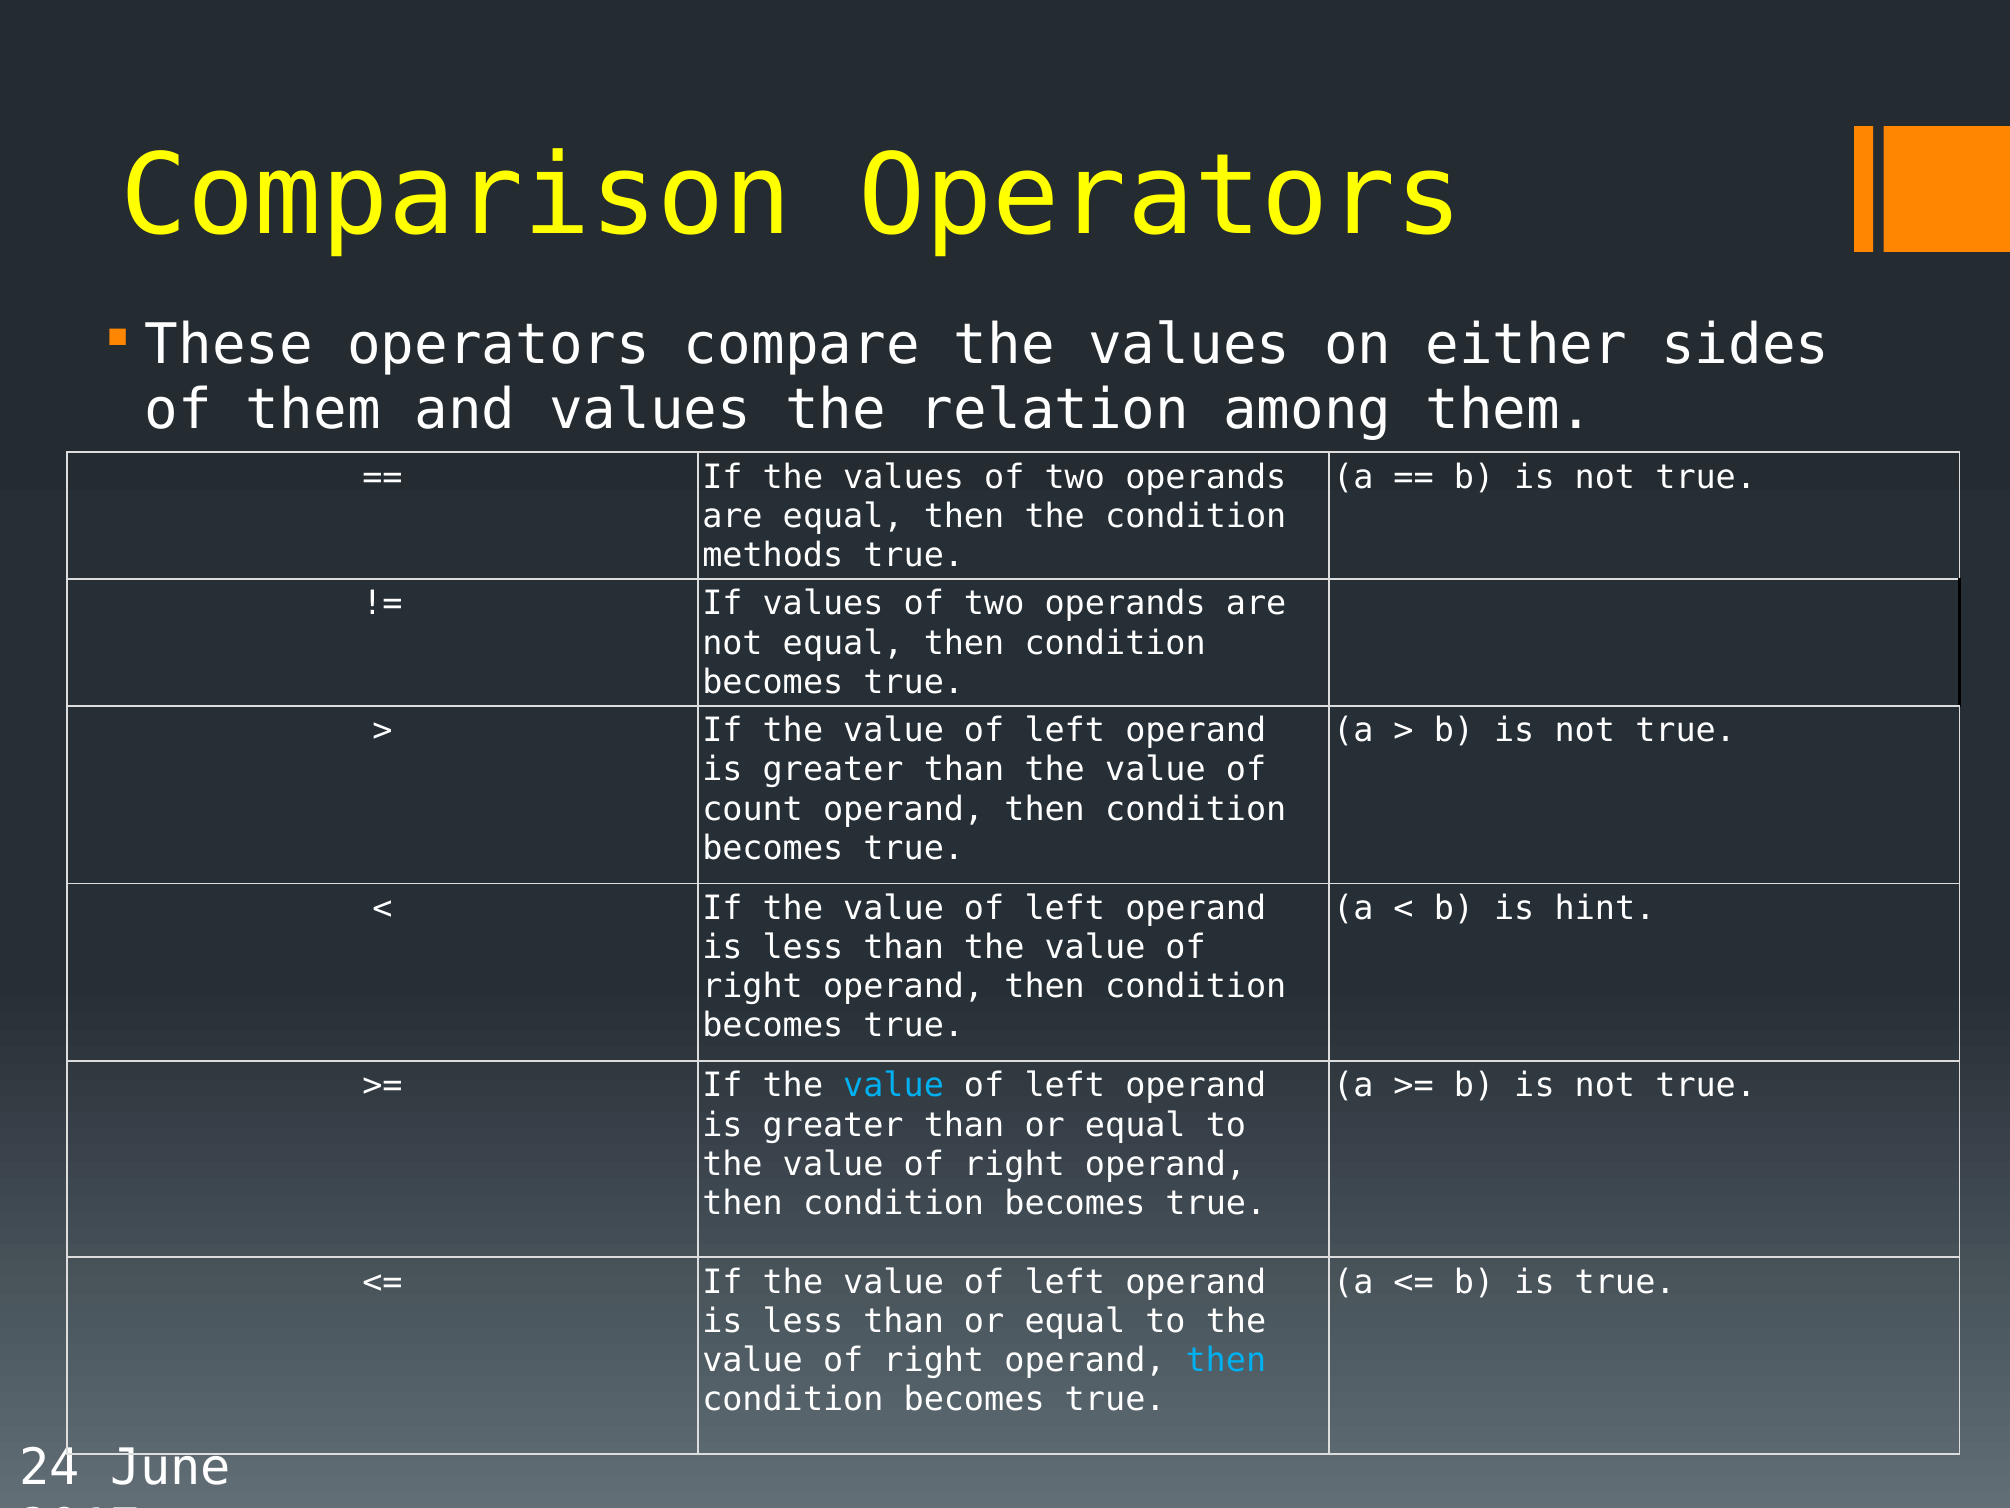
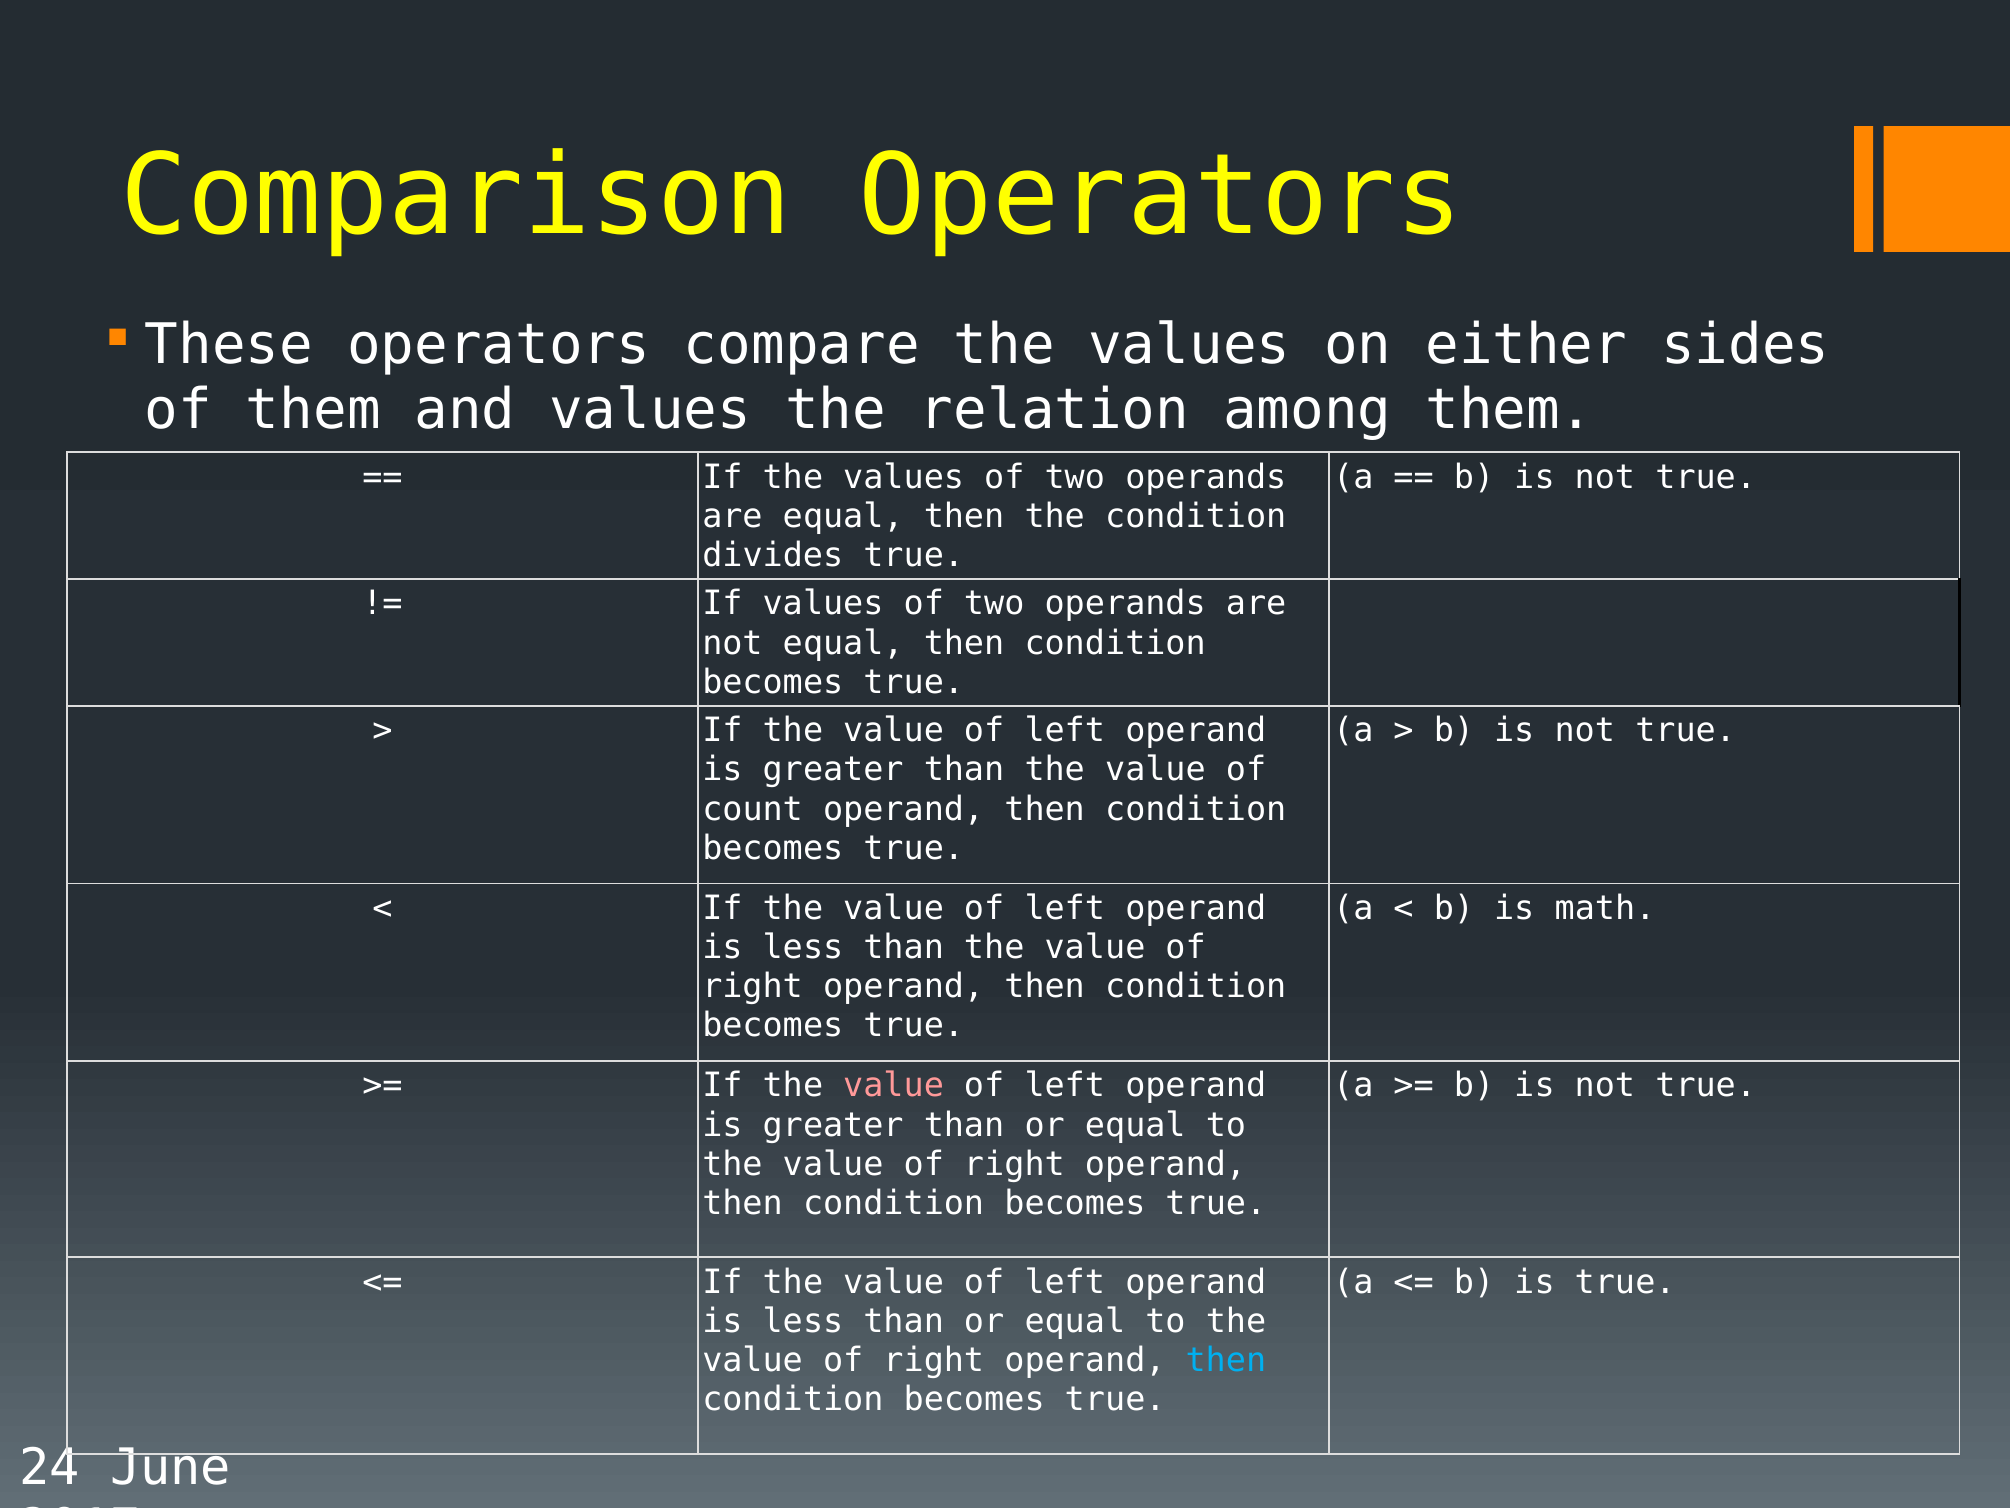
methods: methods -> divides (773, 555)
hint: hint -> math (1605, 908)
value colour: light blue -> pink (894, 1085)
